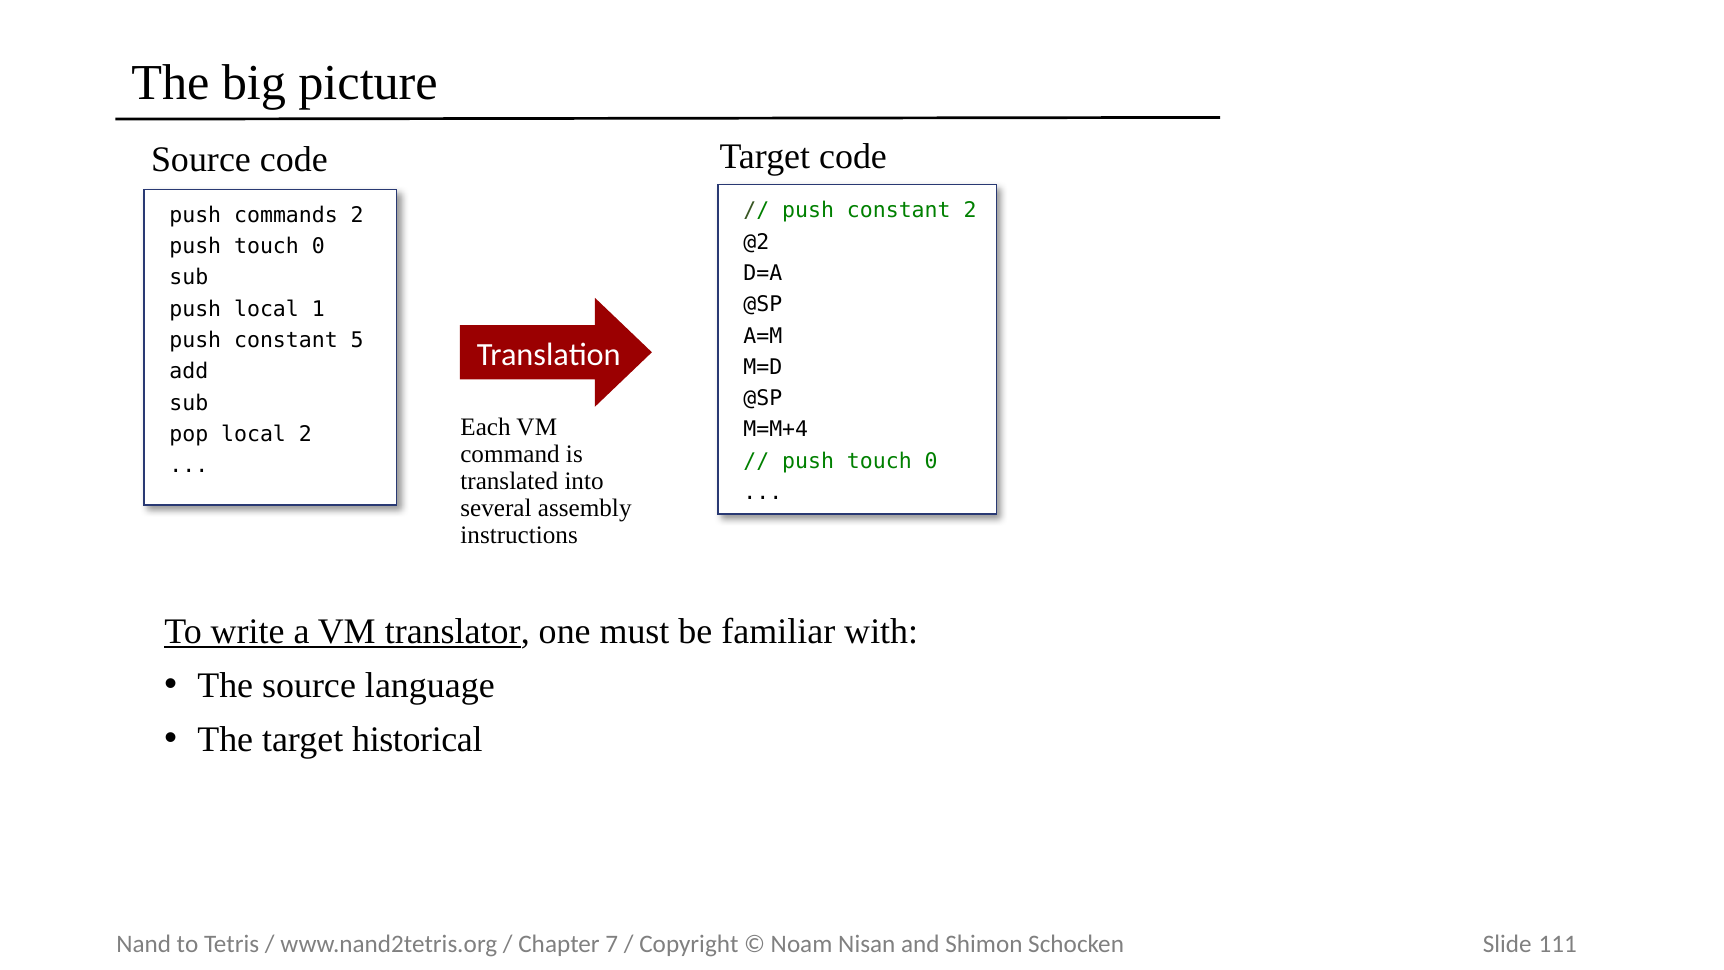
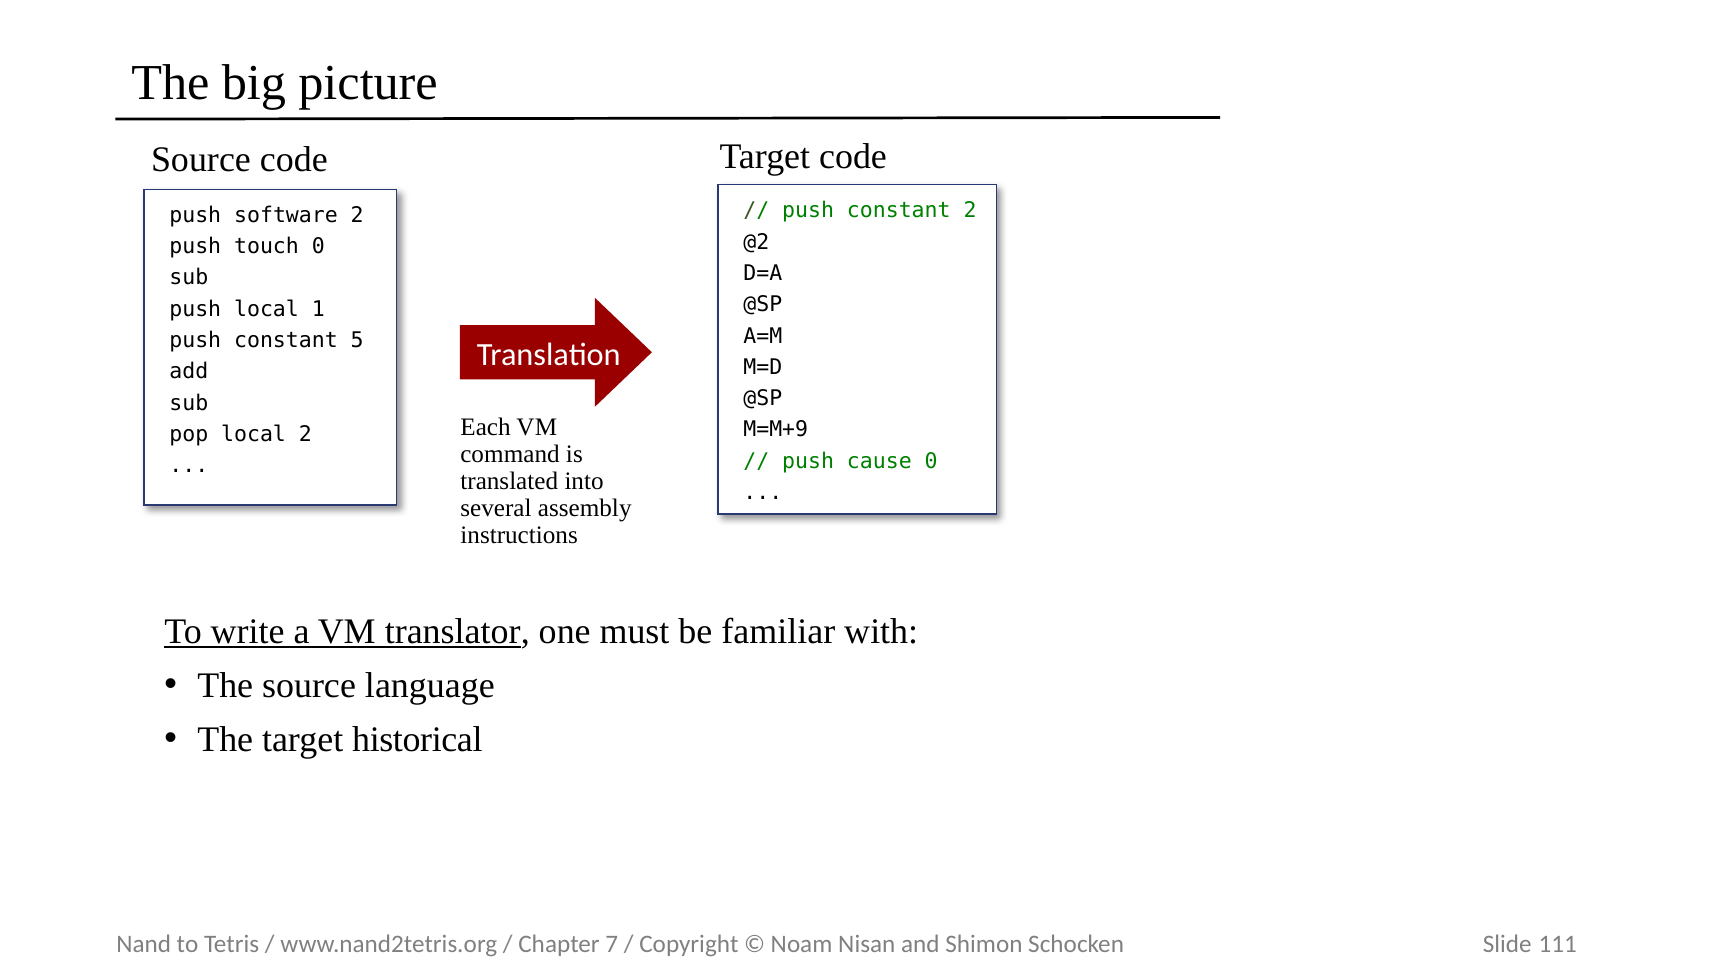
commands: commands -> software (286, 215)
M=M+4: M=M+4 -> M=M+9 (776, 430)
touch: touch -> cause (879, 461)
